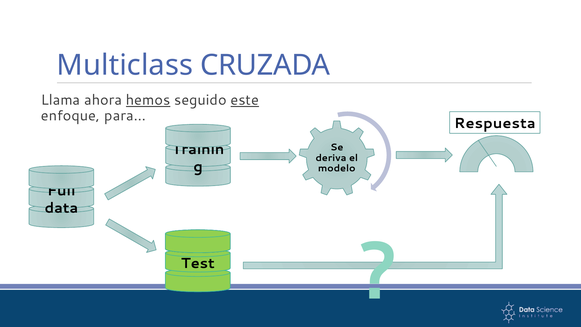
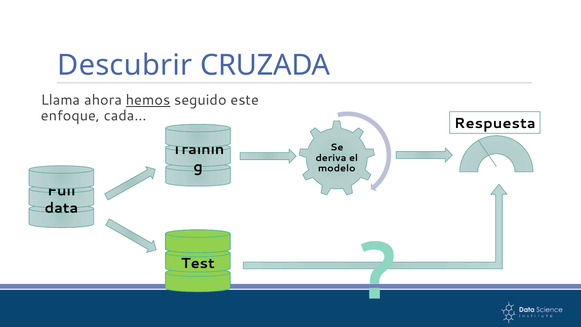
Multiclass: Multiclass -> Descubrir (125, 65)
este underline: present -> none (245, 100)
para…: para… -> cada… (125, 116)
